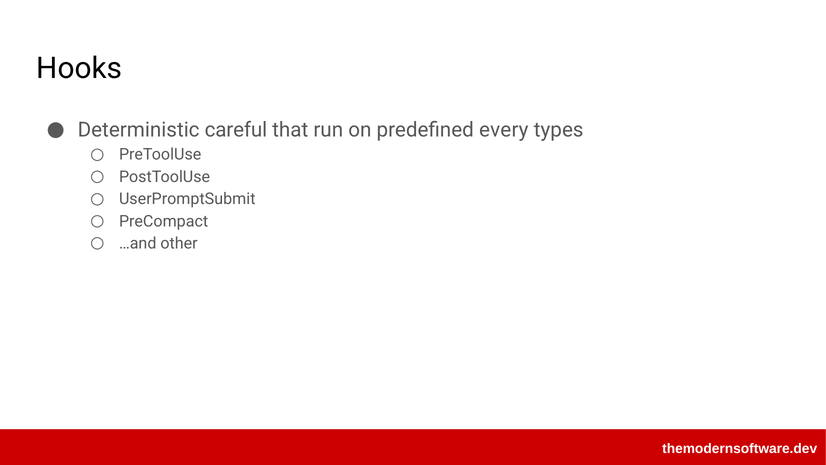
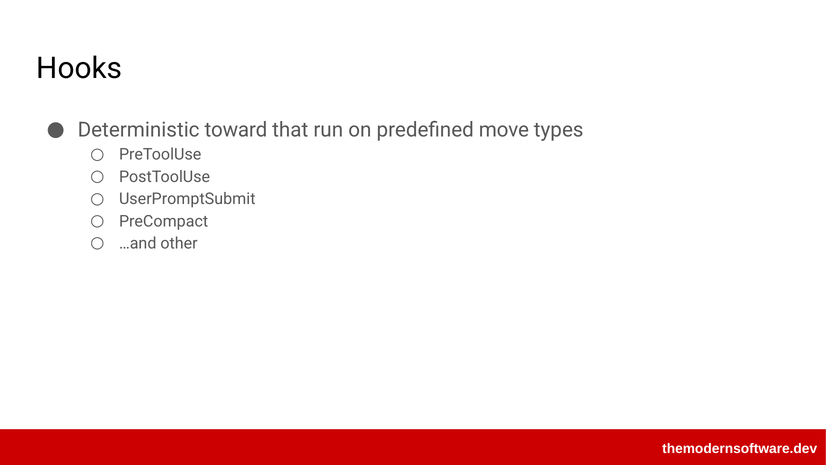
careful: careful -> toward (236, 130)
every: every -> move (504, 130)
